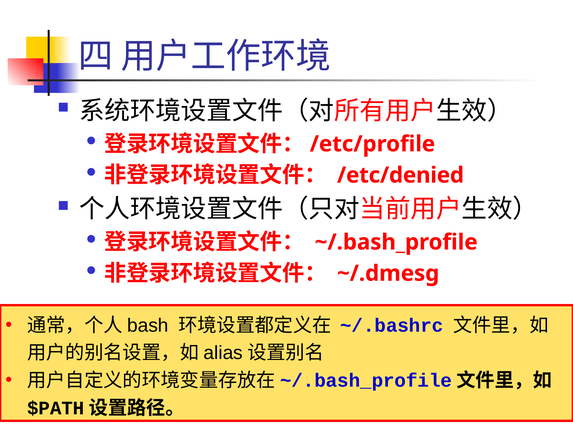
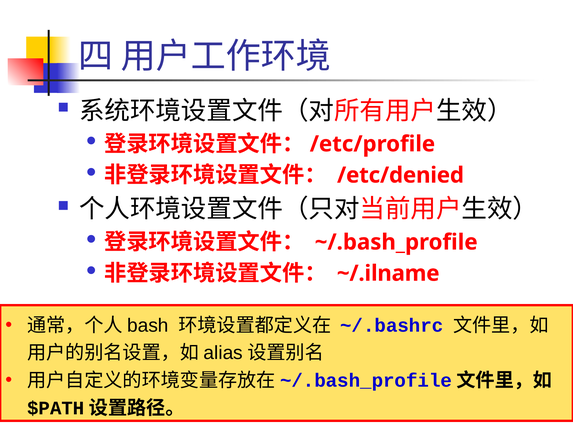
~/.dmesg: ~/.dmesg -> ~/.ilname (388, 273)
